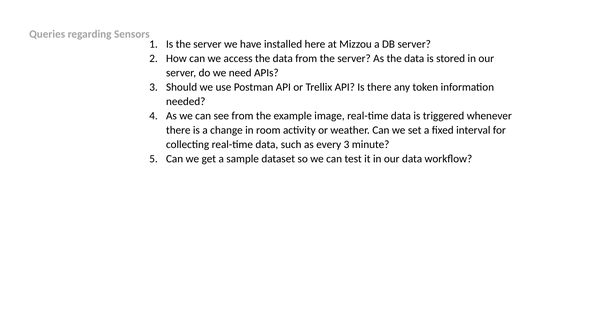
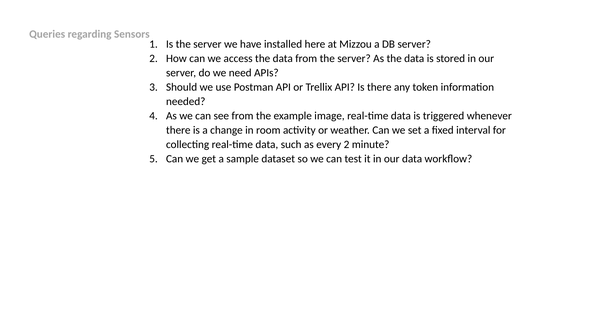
every 3: 3 -> 2 (347, 144)
